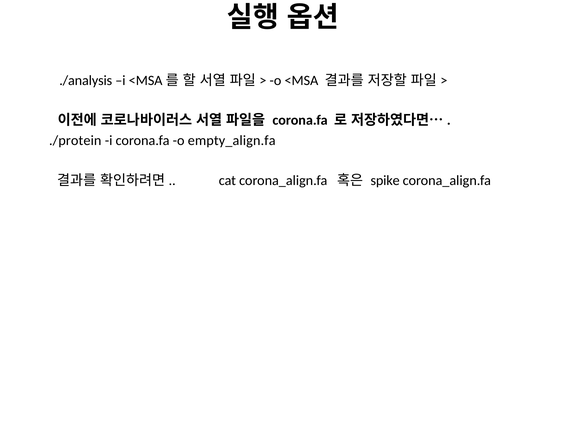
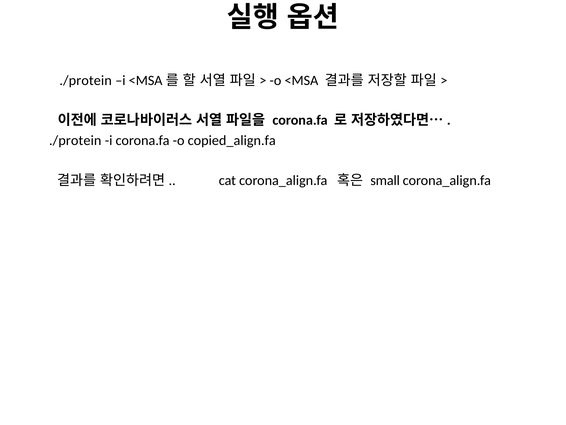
./analysis: ./analysis -> ./protein (86, 80)
empty_align.fa: empty_align.fa -> copied_align.fa (232, 140)
spike: spike -> small (385, 180)
